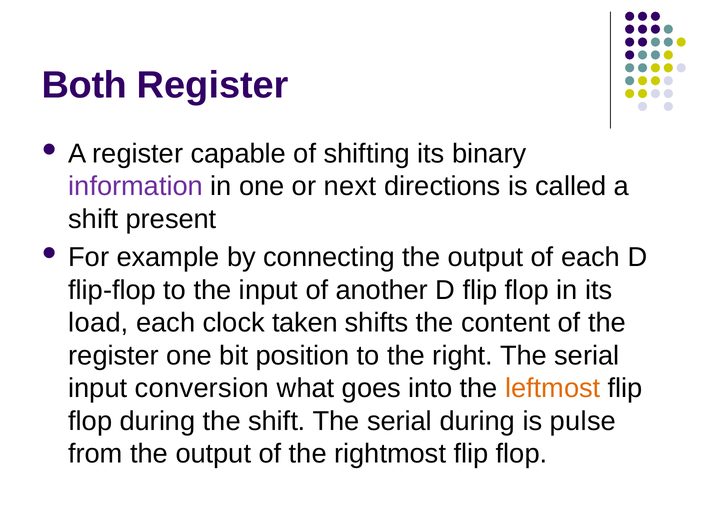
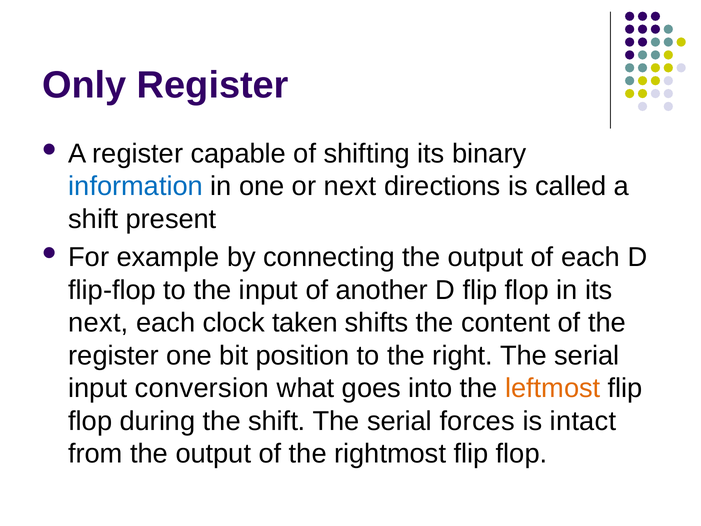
Both: Both -> Only (84, 85)
information colour: purple -> blue (136, 186)
load: load -> next (98, 323)
serial during: during -> forces (477, 421)
pulse: pulse -> intact (583, 421)
